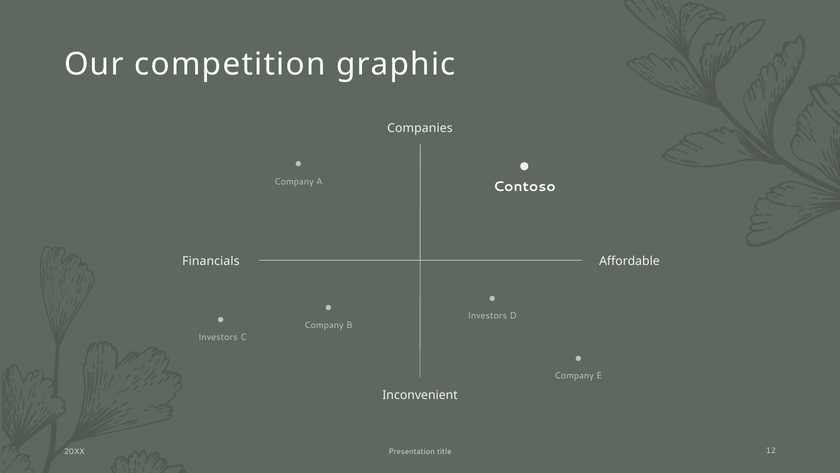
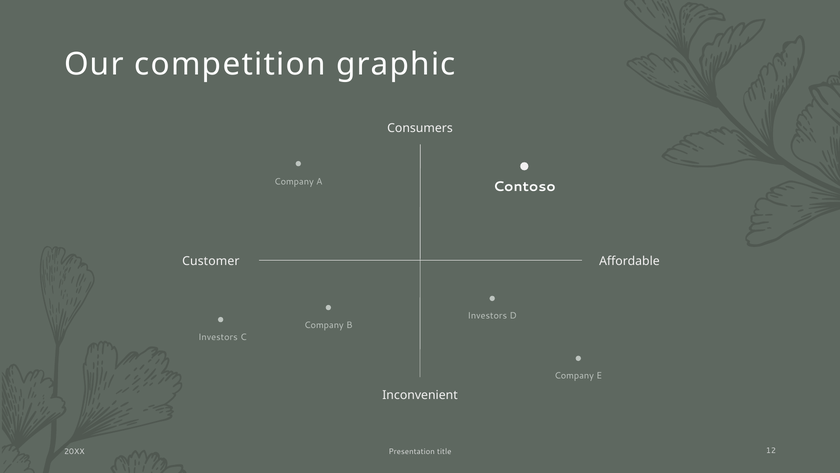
Companies: Companies -> Consumers (420, 128)
Financials: Financials -> Customer (211, 261)
